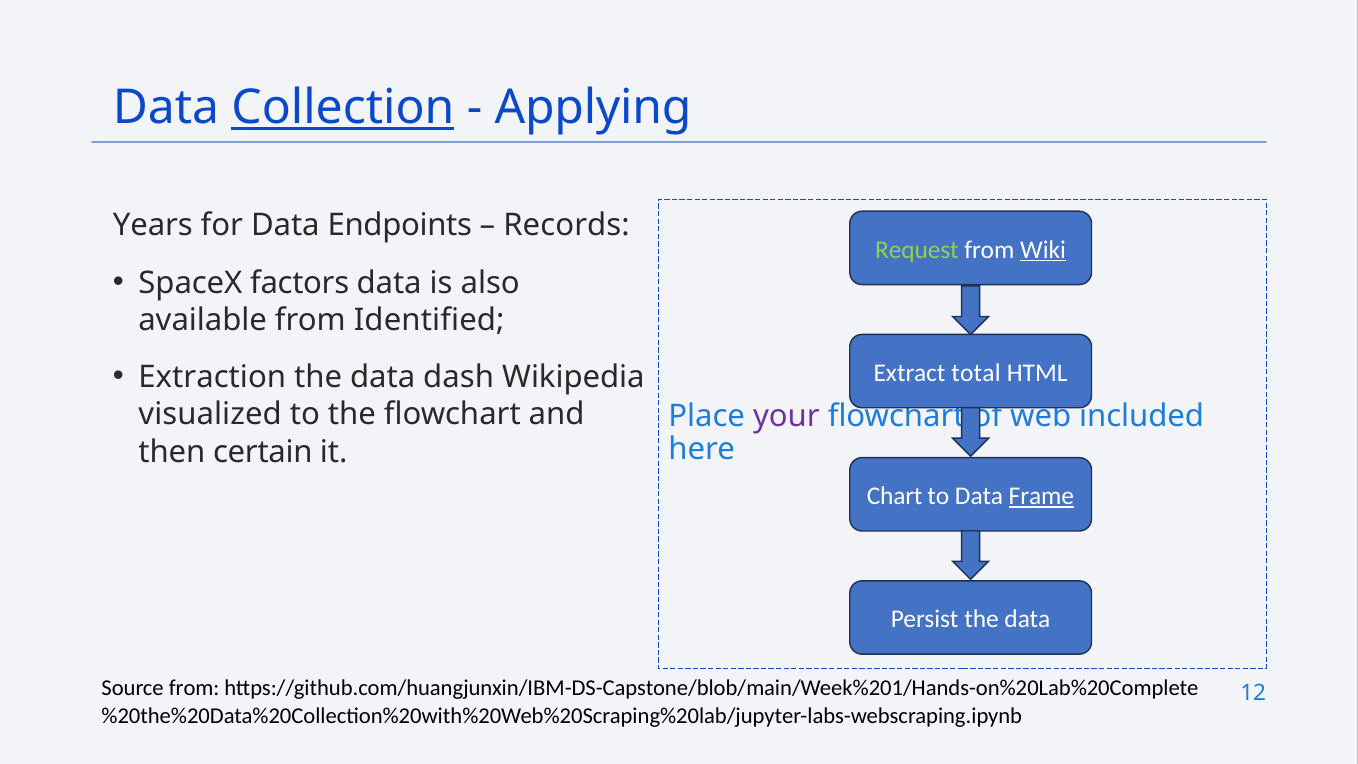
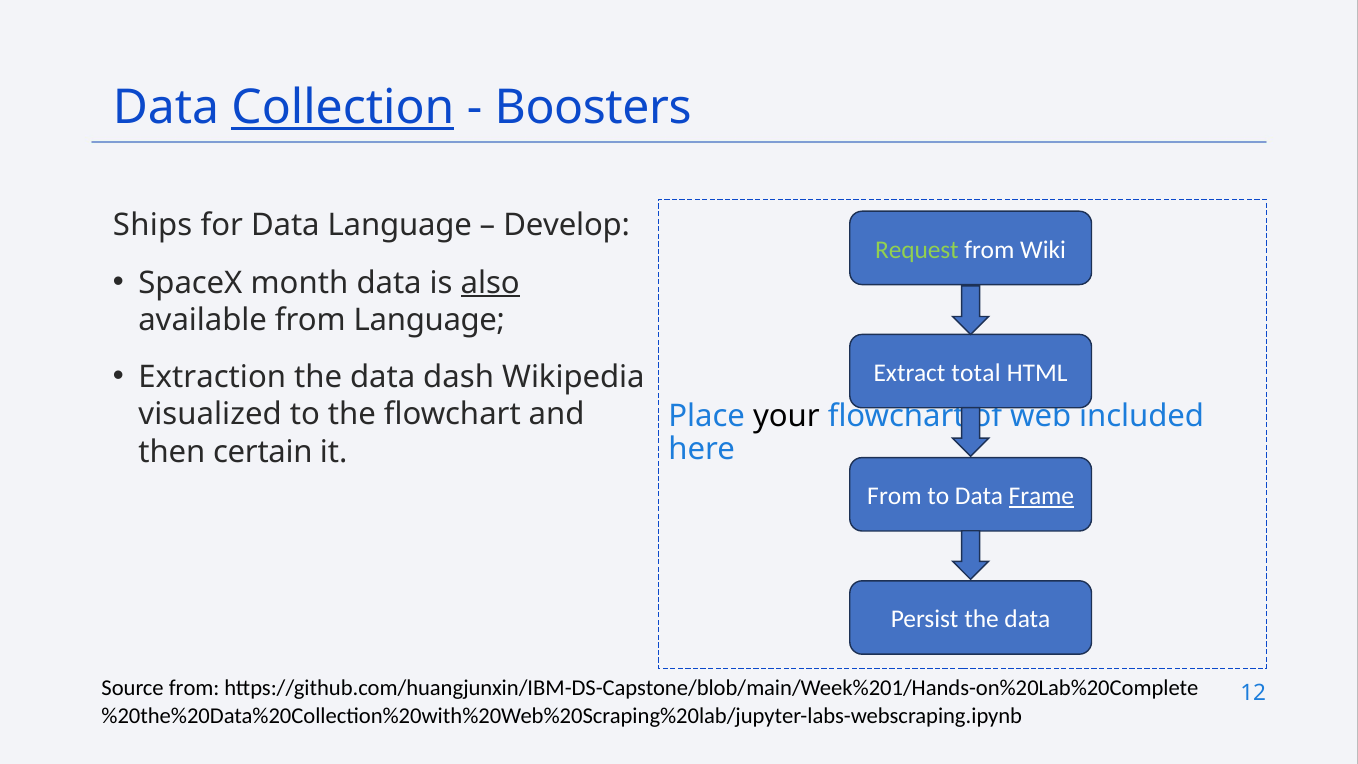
Applying: Applying -> Boosters (593, 108)
Years: Years -> Ships (153, 226)
Data Endpoints: Endpoints -> Language (400, 226)
Records: Records -> Develop (567, 226)
Wiki underline: present -> none (1043, 250)
factors: factors -> month (299, 283)
also underline: none -> present (490, 283)
from Identified: Identified -> Language (429, 320)
your colour: purple -> black (786, 416)
Chart: Chart -> From (894, 496)
